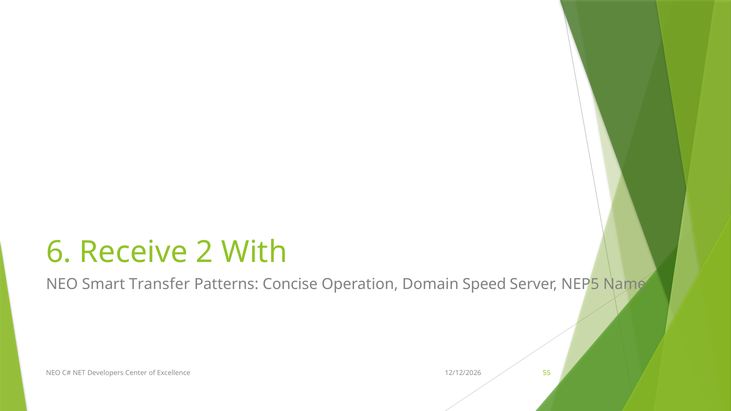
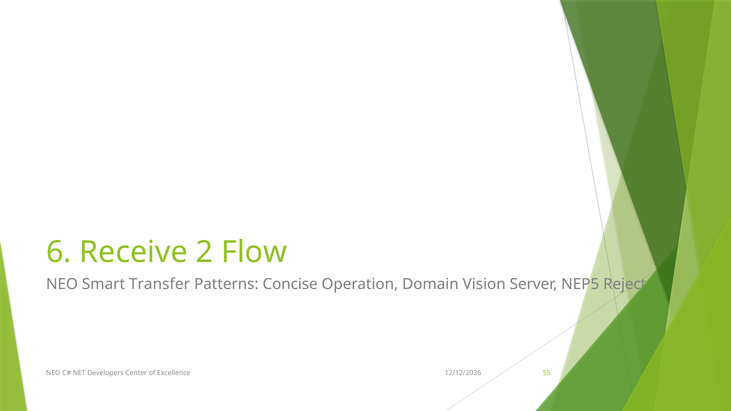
With: With -> Flow (254, 253)
Speed: Speed -> Vision (484, 284)
Name: Name -> Reject (625, 284)
